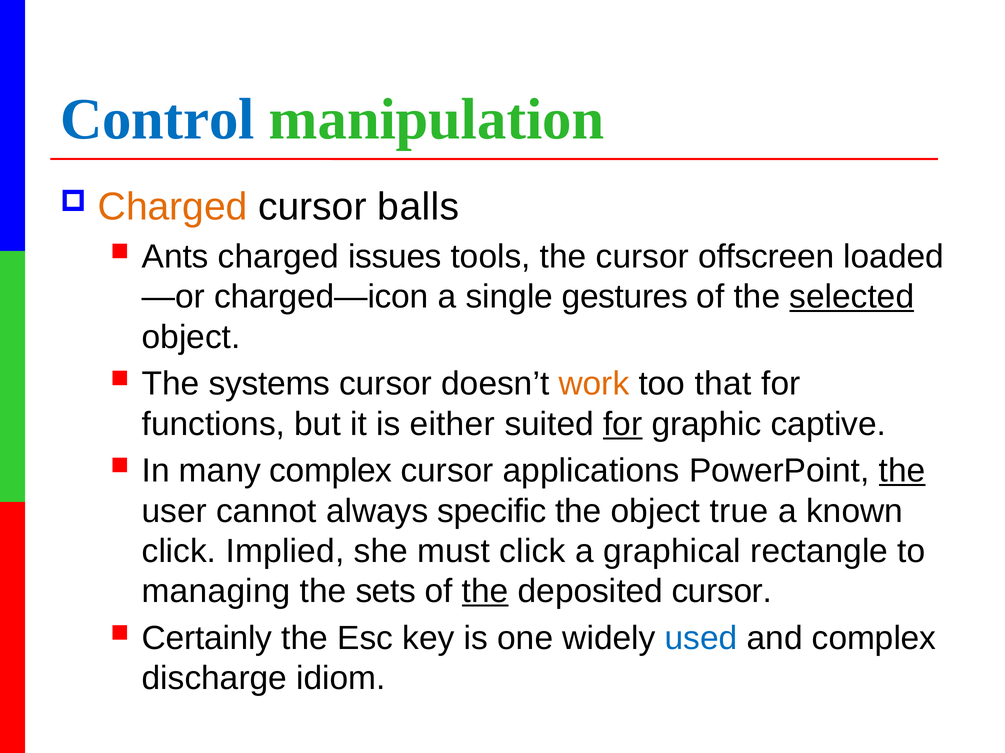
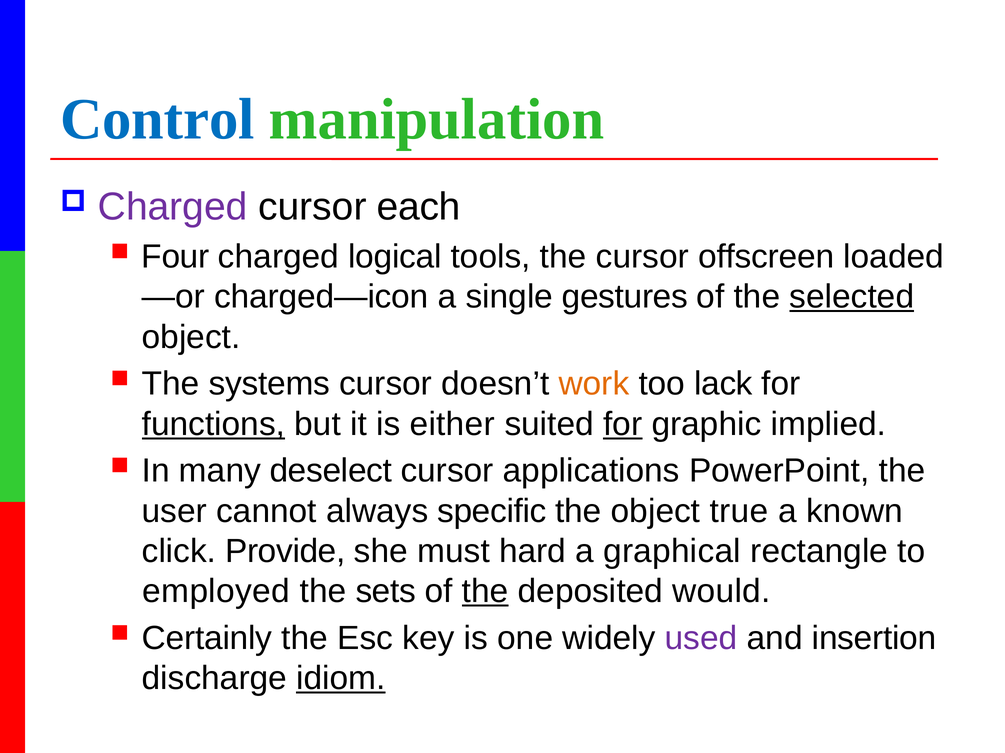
Charged colour: orange -> purple (173, 207)
balls: balls -> each (419, 207)
Ants: Ants -> Four (175, 257)
issues: issues -> logical (395, 257)
that: that -> lack (723, 384)
functions underline: none -> present (213, 424)
captive: captive -> implied (828, 424)
many complex: complex -> deselect (331, 471)
the underline: present -> none (902, 471)
Implied: Implied -> Provide (285, 552)
must click: click -> hard (533, 552)
managing: managing -> employed (216, 592)
deposited cursor: cursor -> would (721, 592)
used colour: blue -> purple (701, 639)
and complex: complex -> insertion (874, 639)
idiom underline: none -> present (341, 679)
